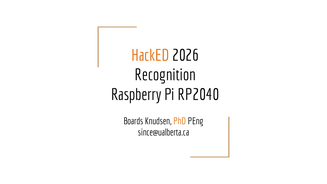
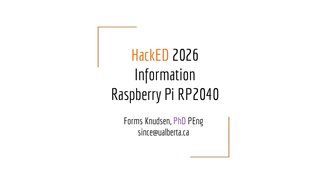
Recognition: Recognition -> Information (165, 75)
Boards: Boards -> Forms (133, 121)
PhD colour: orange -> purple (180, 121)
